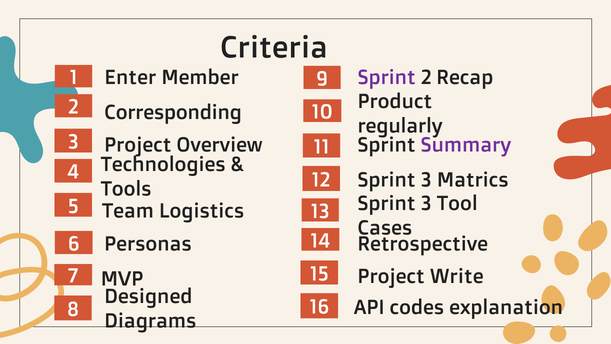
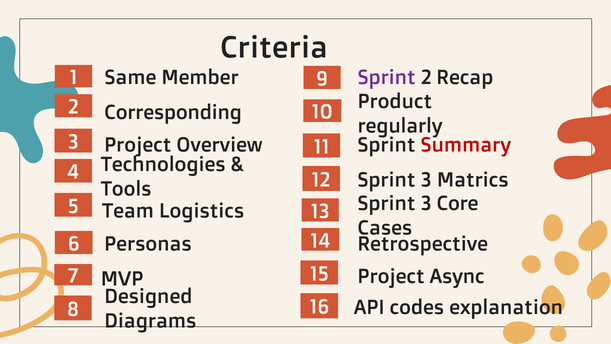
Enter: Enter -> Same (130, 77)
Summary colour: purple -> red (466, 145)
Tool: Tool -> Core (457, 203)
Write: Write -> Async (457, 276)
